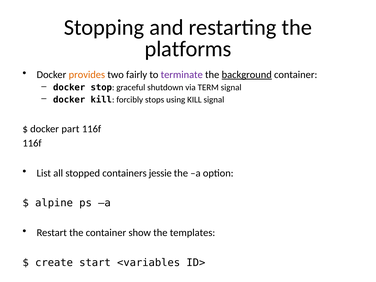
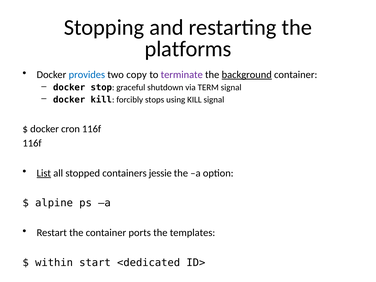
provides colour: orange -> blue (87, 75)
fairly: fairly -> copy (137, 75)
part: part -> cron (71, 129)
List underline: none -> present (44, 173)
show: show -> ports (140, 233)
create: create -> within (54, 263)
<variables: <variables -> <dedicated (149, 263)
